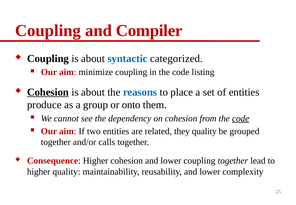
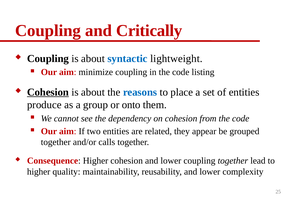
Compiler: Compiler -> Critically (149, 30)
categorized: categorized -> lightweight (176, 59)
code underline: present -> none (241, 118)
they quality: quality -> appear (204, 131)
